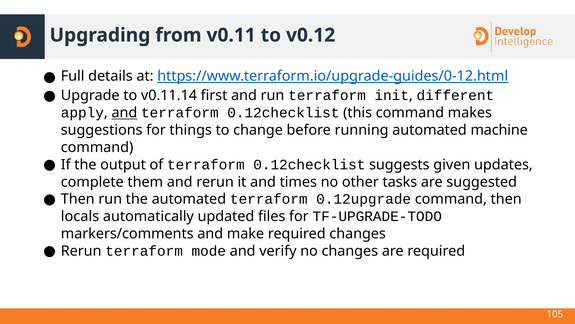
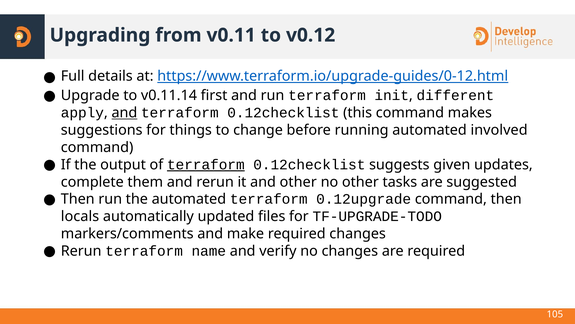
machine: machine -> involved (499, 130)
terraform underline: none -> present (206, 164)
and times: times -> other (298, 182)
mode: mode -> name (209, 251)
